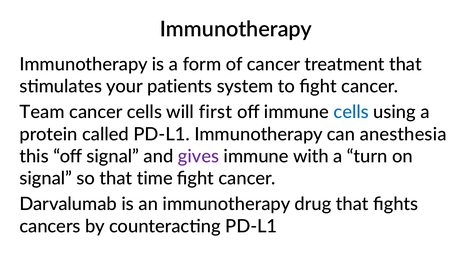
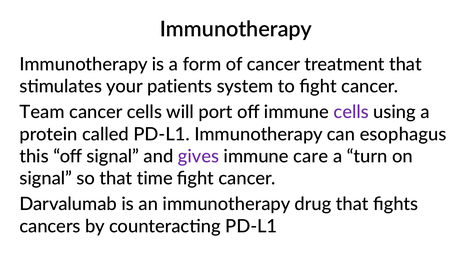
first: first -> port (216, 112)
cells colour: blue -> purple (351, 112)
anesthesia: anesthesia -> esophagus (403, 134)
with: with -> care (311, 156)
